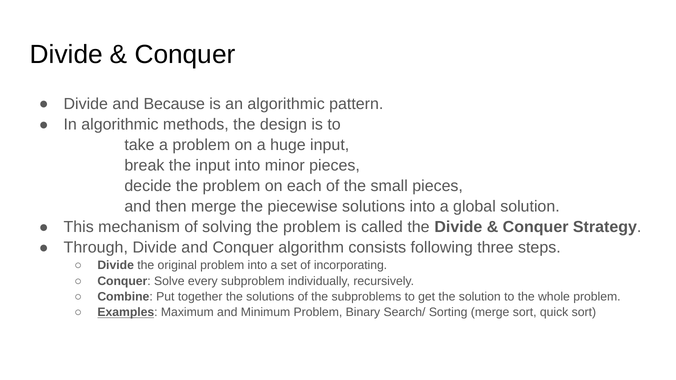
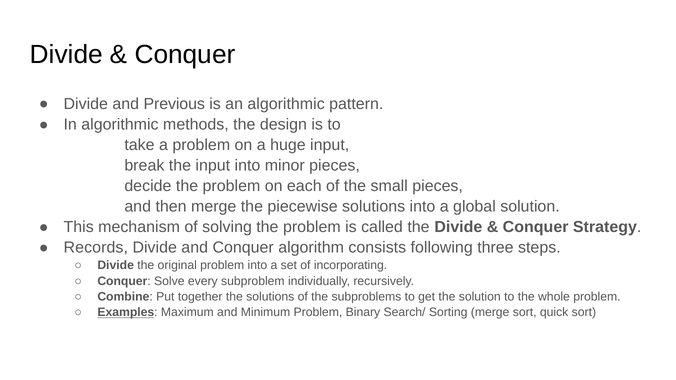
Because: Because -> Previous (174, 104)
Through: Through -> Records (96, 248)
